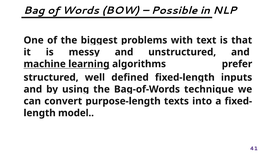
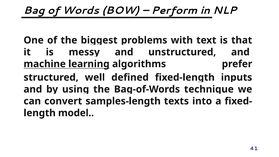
Possible: Possible -> Perform (174, 10)
purpose-length: purpose-length -> samples-length (123, 101)
